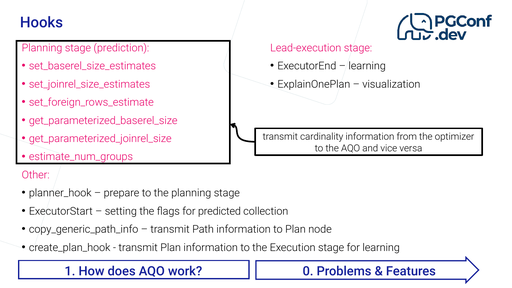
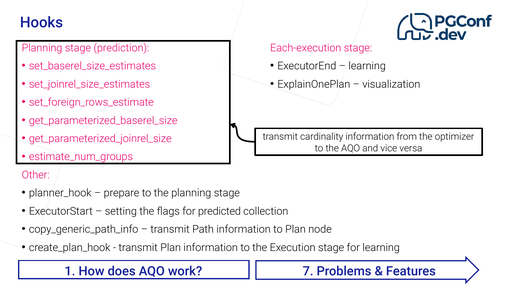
Lead-execution: Lead-execution -> Each-execution (306, 48)
0: 0 -> 7 (308, 271)
